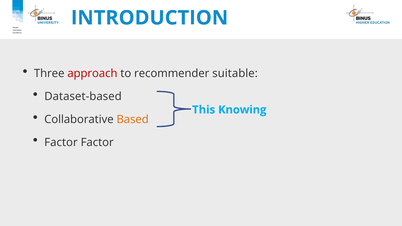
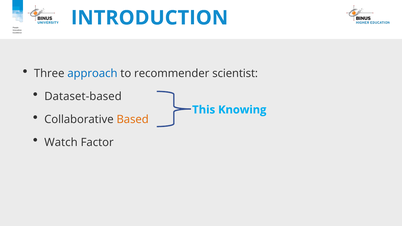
approach colour: red -> blue (92, 74)
suitable: suitable -> scientist (235, 74)
Factor: Factor -> Watch (61, 143)
